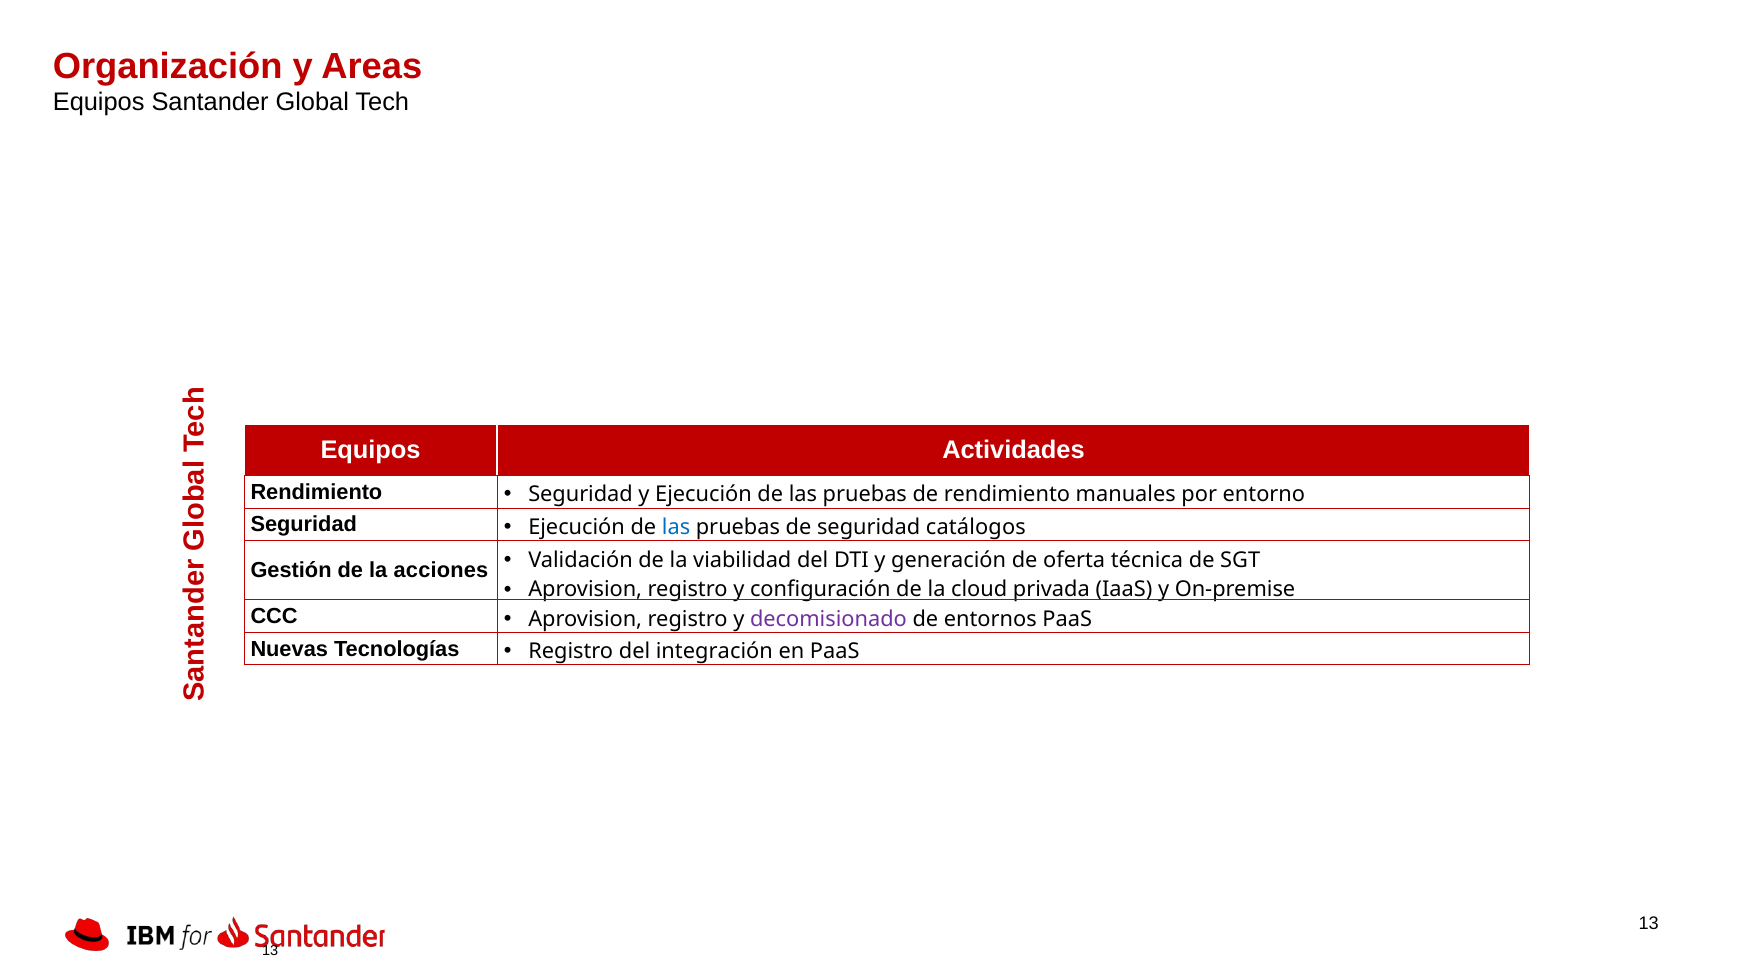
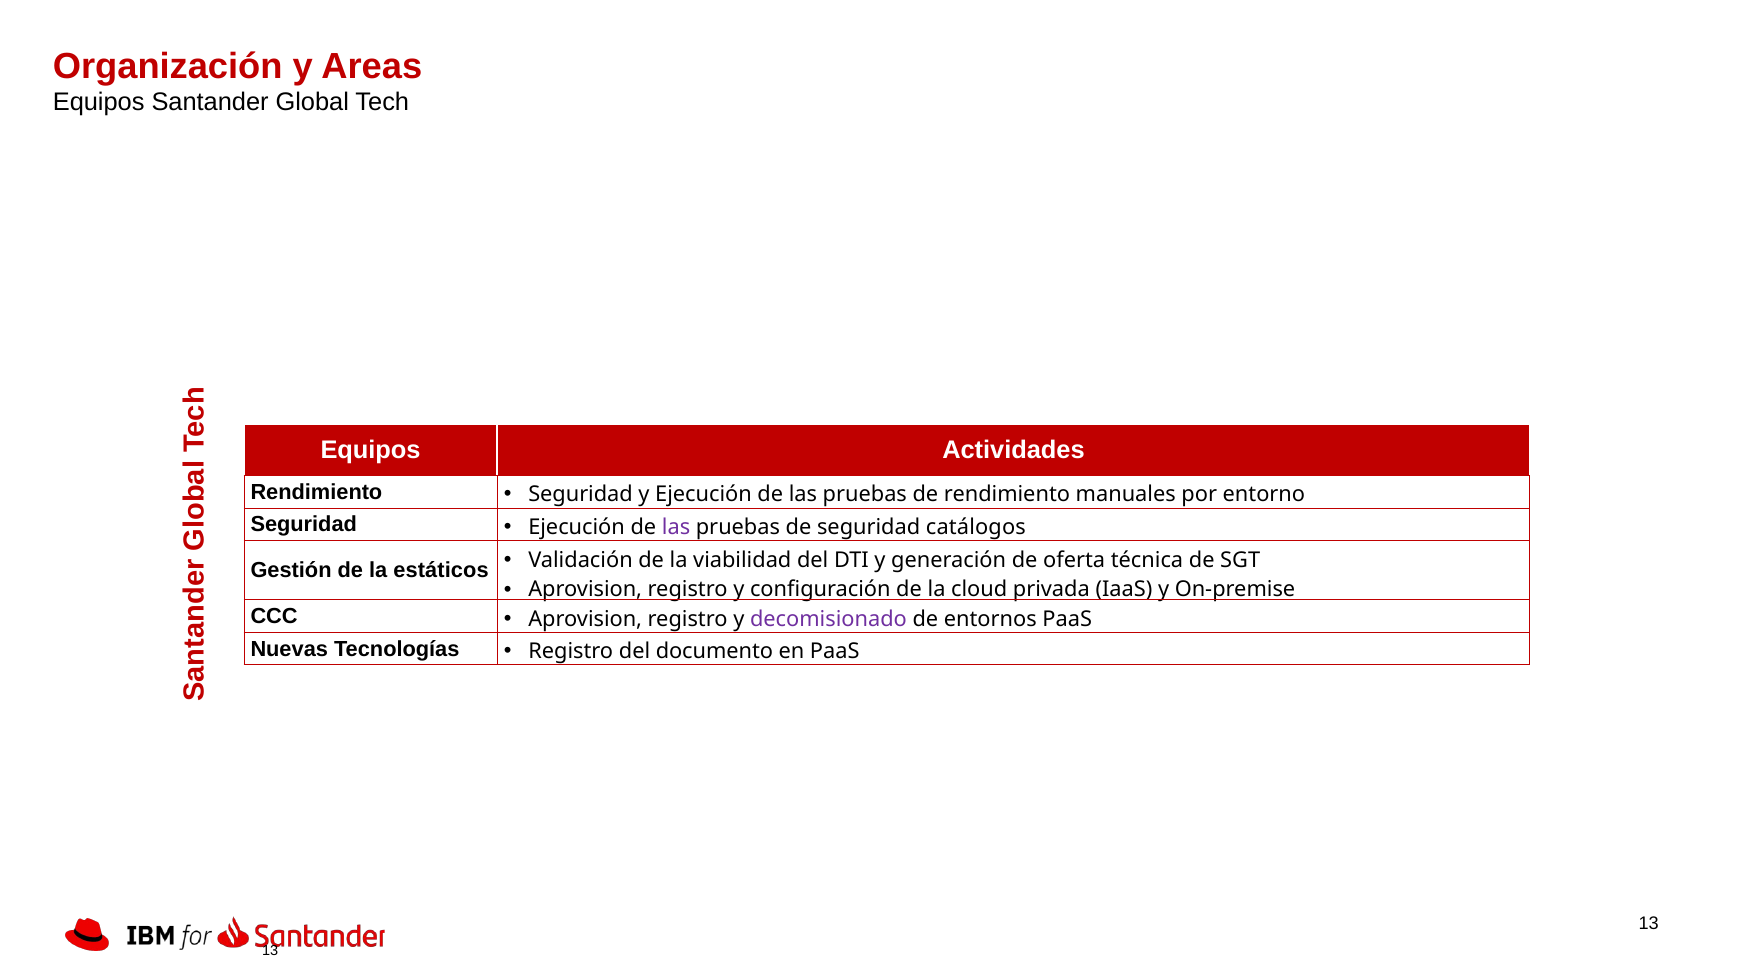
las colour: blue -> purple (676, 528)
acciones: acciones -> estáticos (441, 571)
integración: integración -> documento (714, 652)
